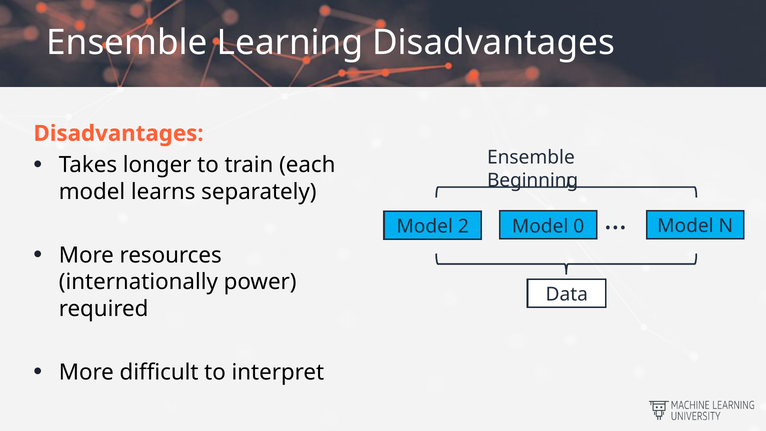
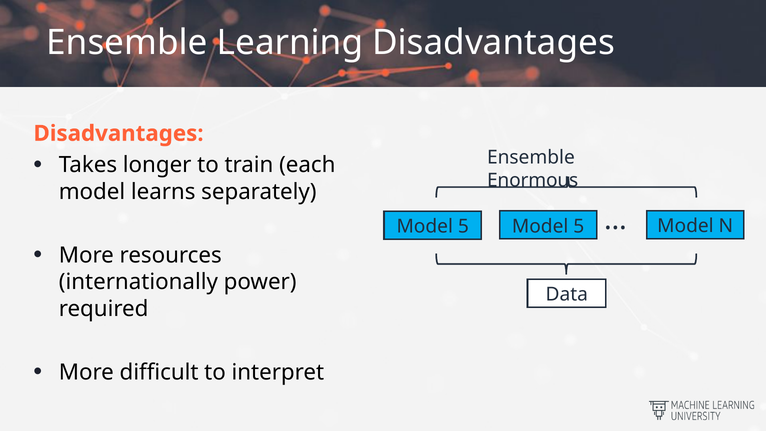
Beginning: Beginning -> Enormous (533, 181)
2: 2 -> 5 (463, 226)
0: 0 -> 5 (579, 226)
